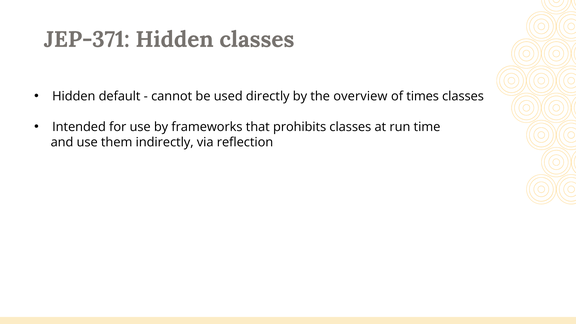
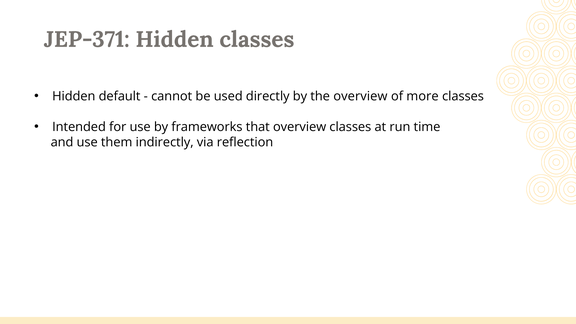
times: times -> more (423, 96)
that prohibits: prohibits -> overview (300, 127)
